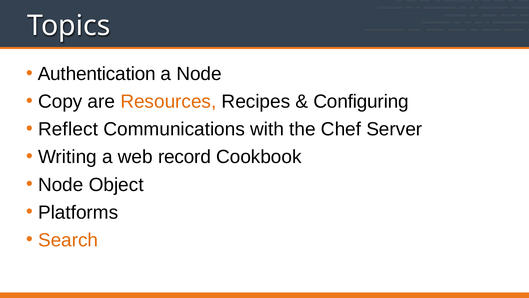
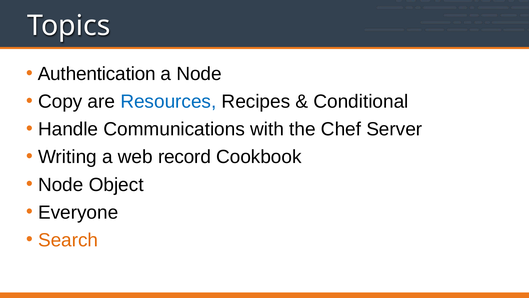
Resources colour: orange -> blue (168, 102)
Configuring: Configuring -> Conditional (361, 102)
Reflect: Reflect -> Handle (68, 129)
Platforms: Platforms -> Everyone (78, 212)
